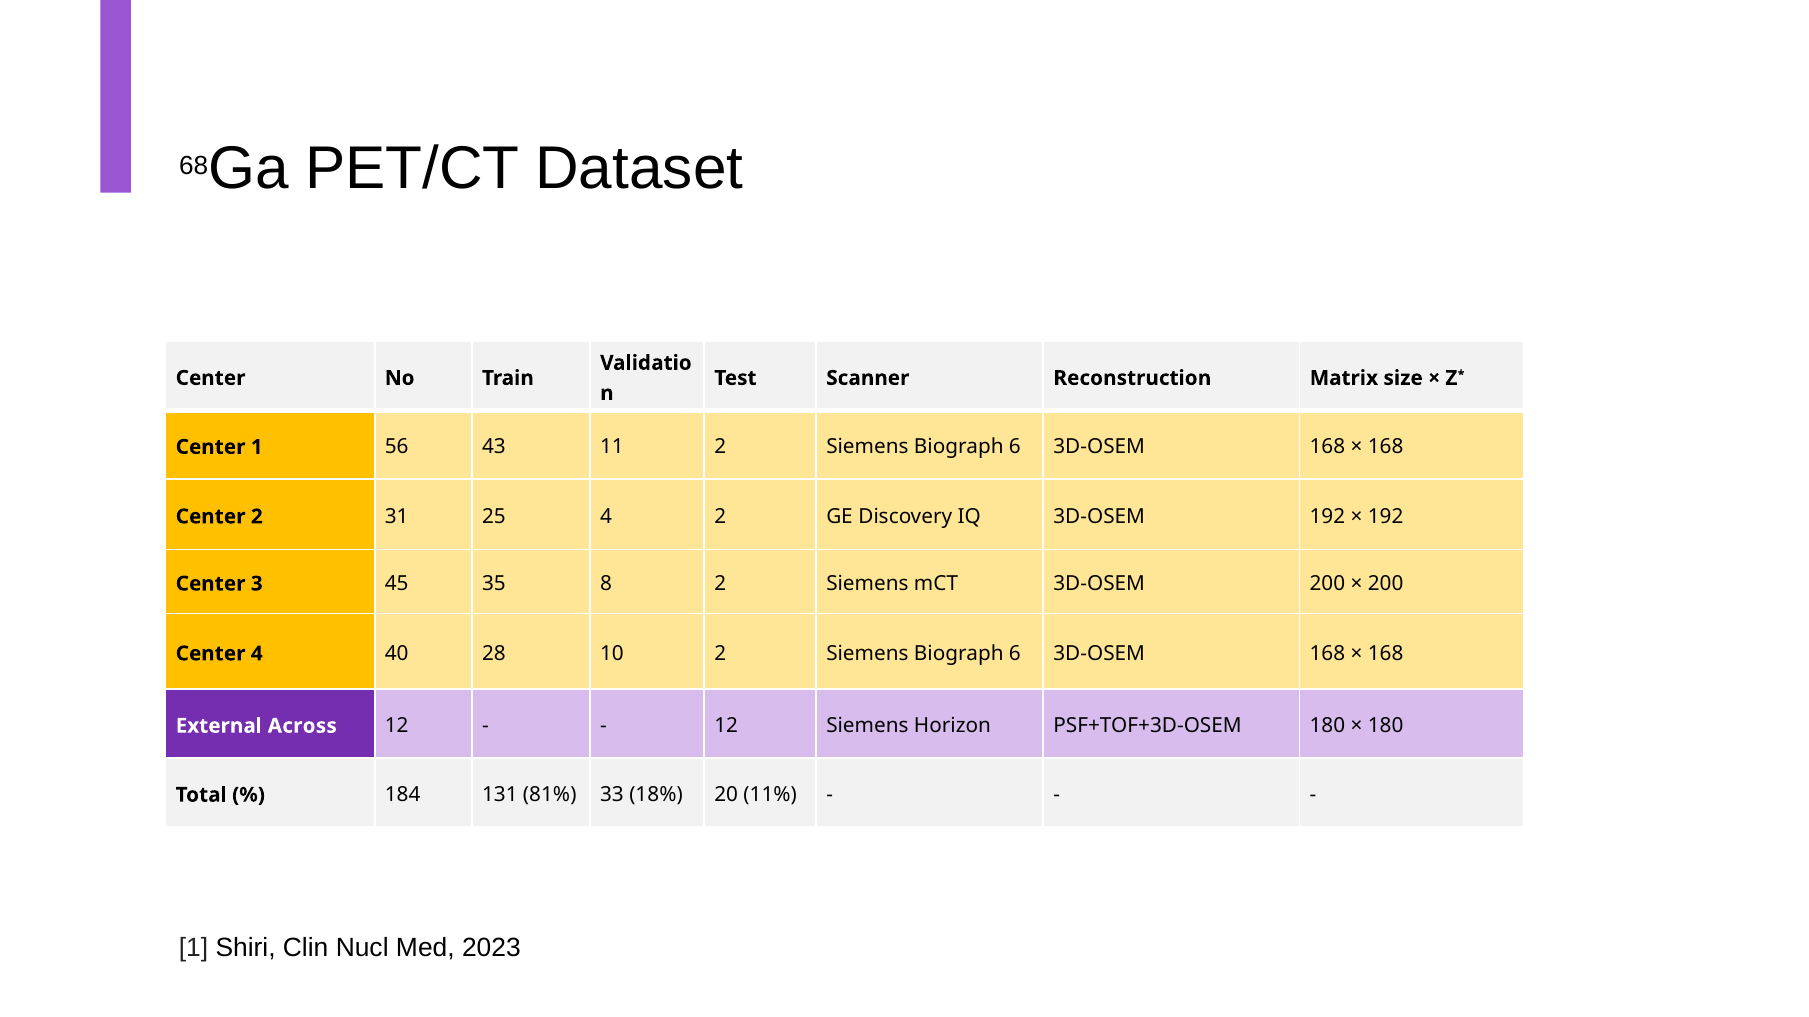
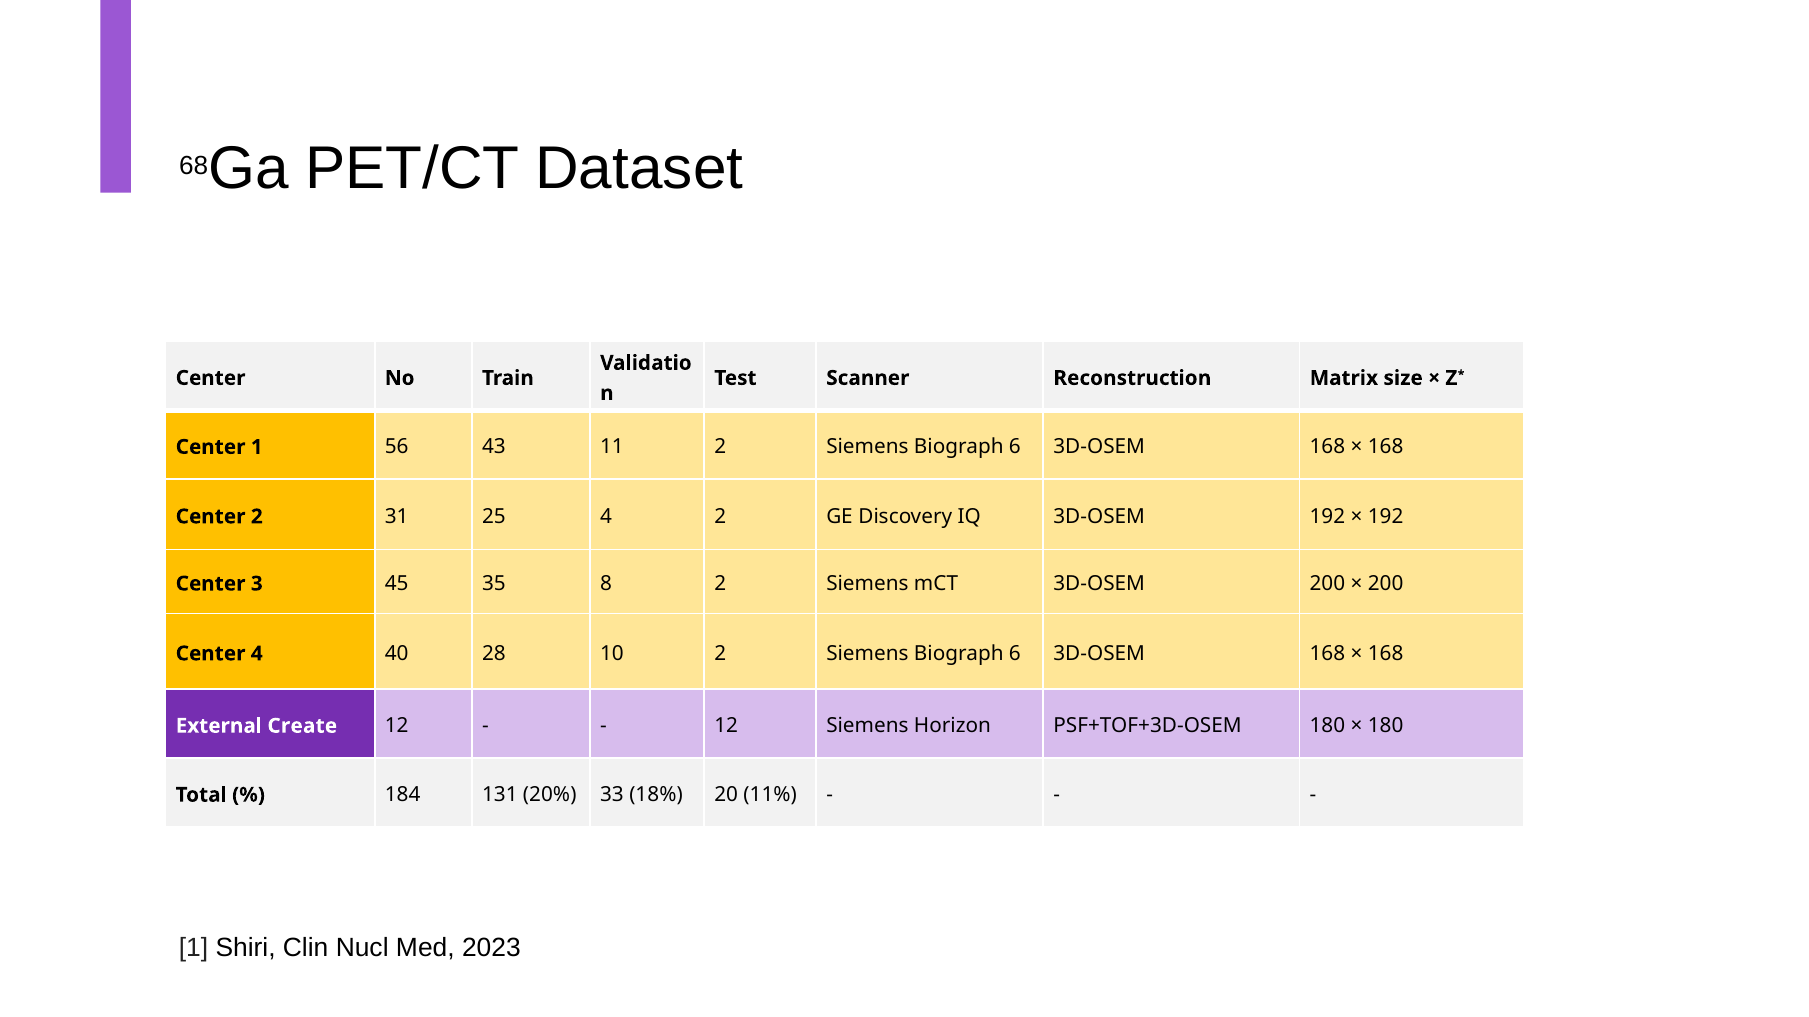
Across: Across -> Create (302, 726)
81%: 81% -> 20% (550, 795)
